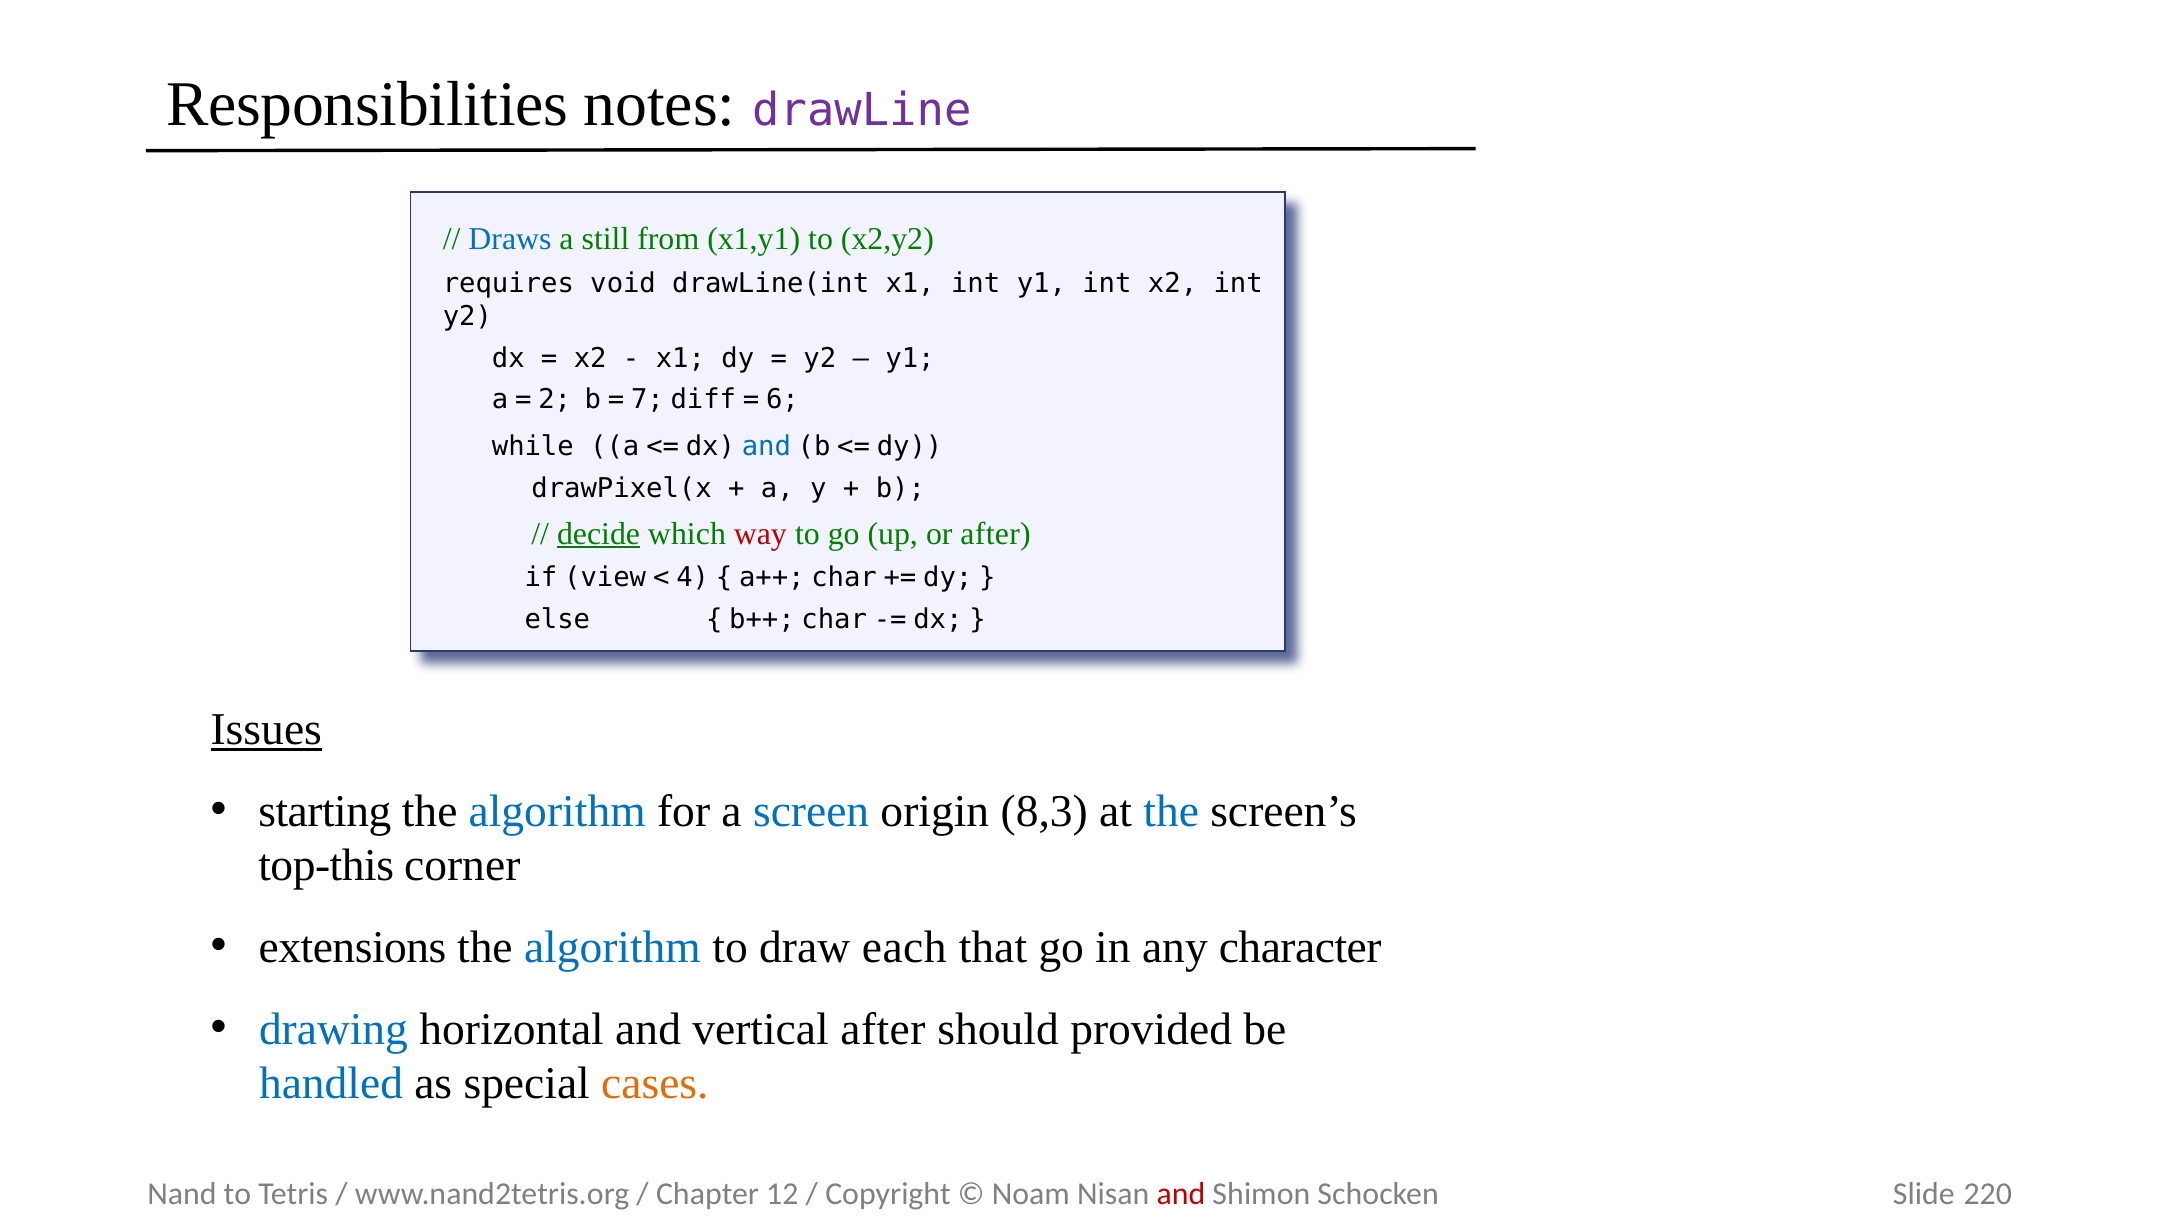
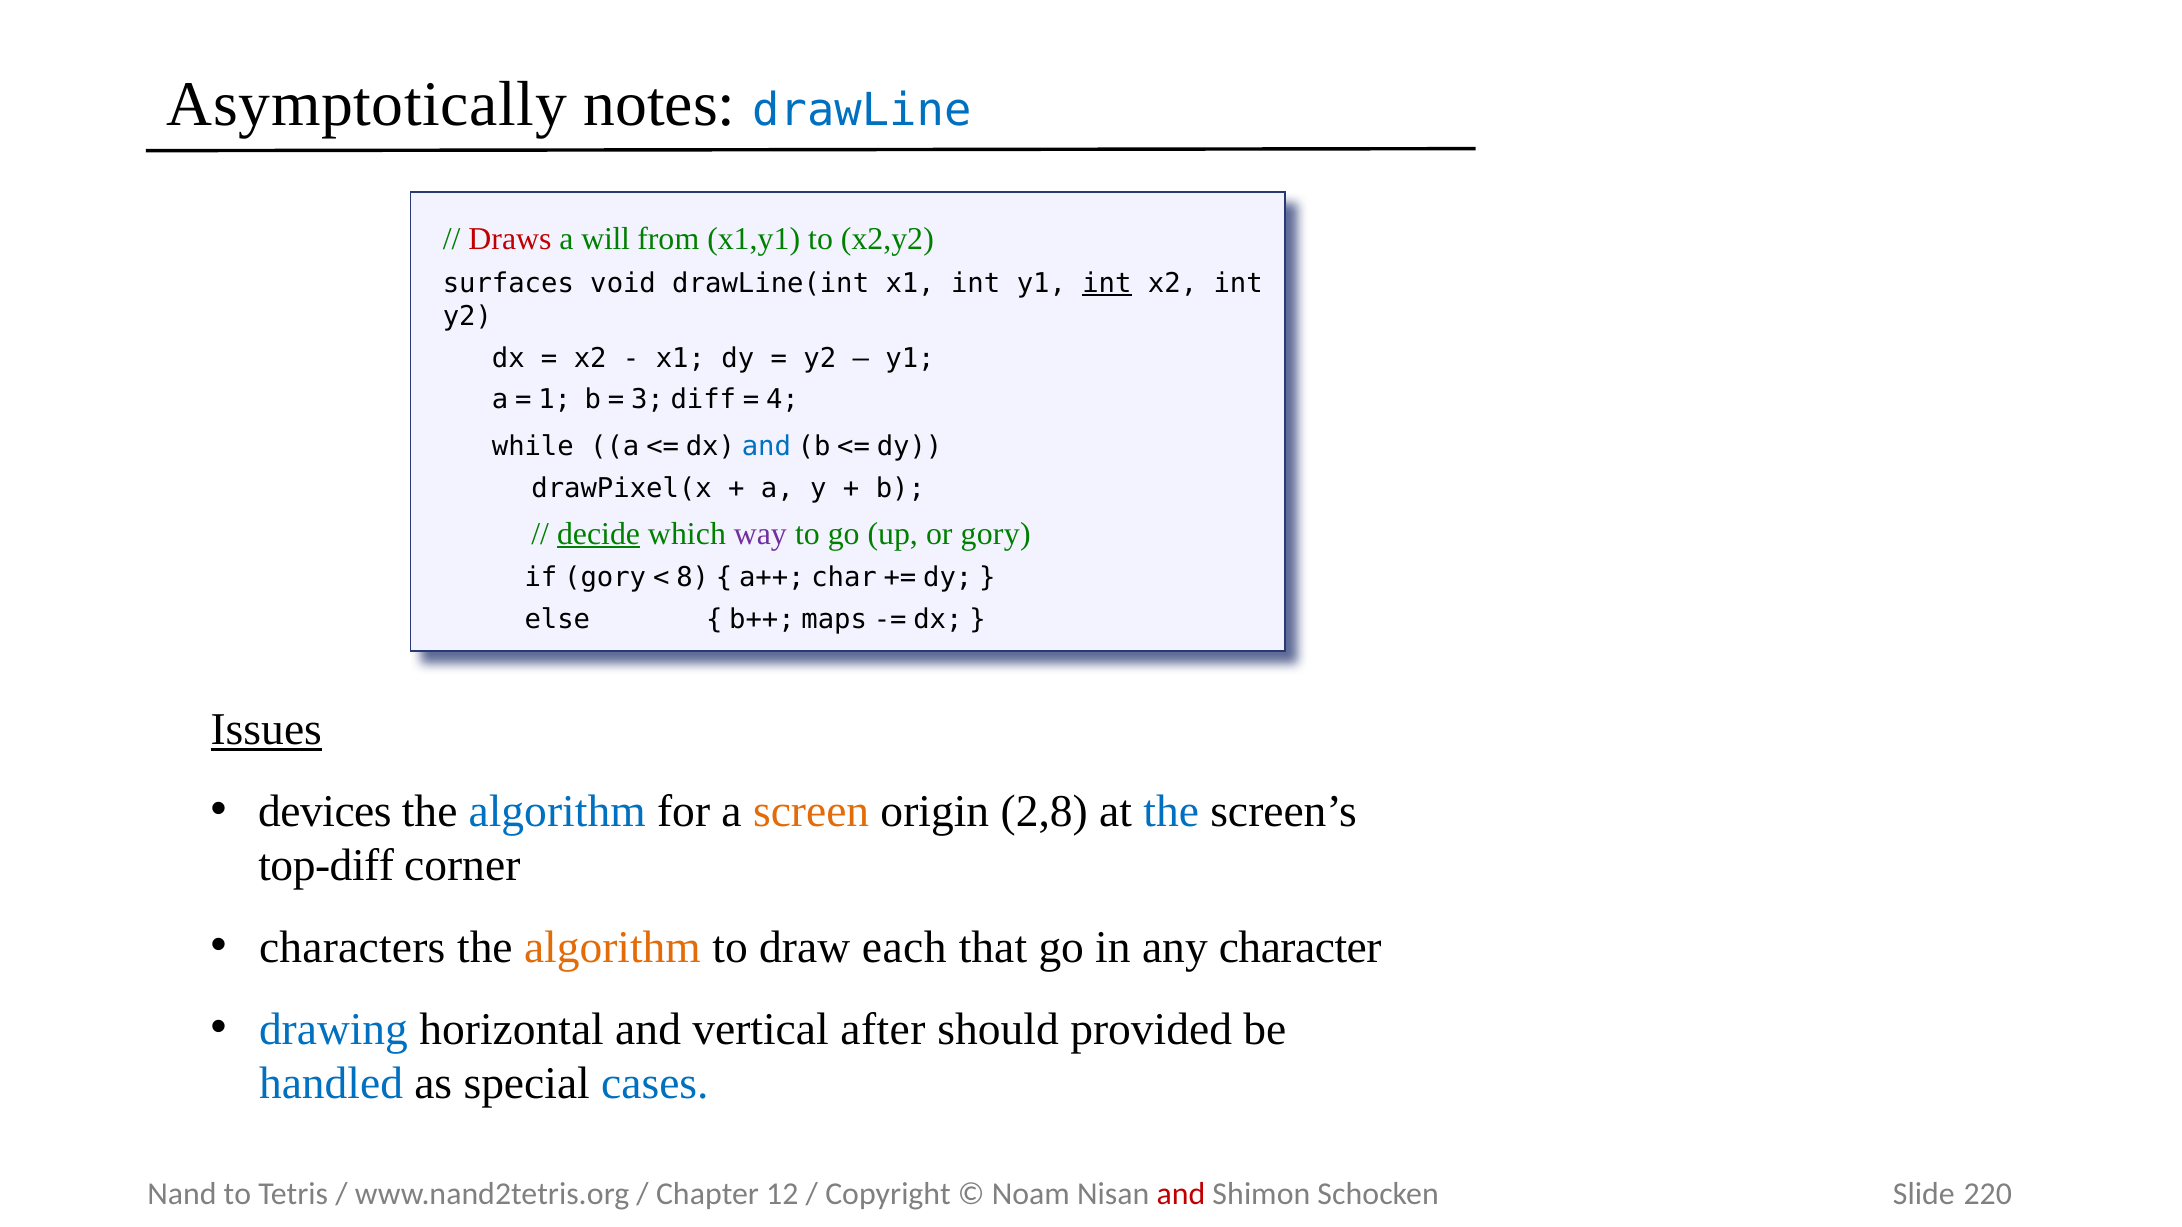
Responsibilities: Responsibilities -> Asymptotically (367, 104)
drawLine colour: purple -> blue (862, 110)
Draws colour: blue -> red (510, 239)
still: still -> will (606, 239)
requires: requires -> surfaces (508, 284)
int underline: none -> present (1107, 284)
2: 2 -> 1 (555, 400)
7: 7 -> 3 (647, 400)
6: 6 -> 4 (783, 400)
way colour: red -> purple (760, 534)
or after: after -> gory (996, 534)
if view: view -> gory (605, 578)
4: 4 -> 8 (693, 578)
b++ char: char -> maps (834, 620)
starting: starting -> devices (325, 811)
screen colour: blue -> orange (811, 811)
8,3: 8,3 -> 2,8 (1044, 811)
top-this: top-this -> top-diff (326, 866)
extensions: extensions -> characters (352, 948)
algorithm colour: blue -> orange (612, 948)
cases colour: orange -> blue (655, 1084)
